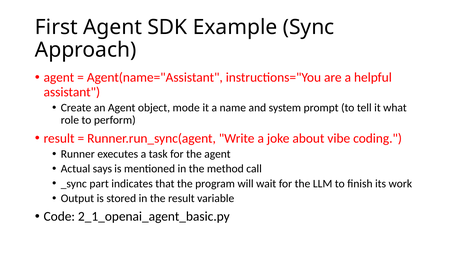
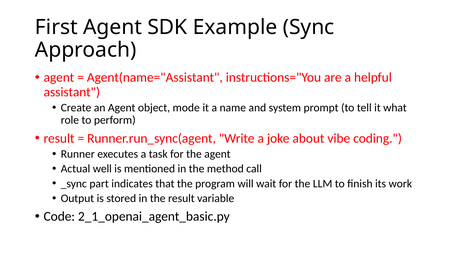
says: says -> well (102, 169)
